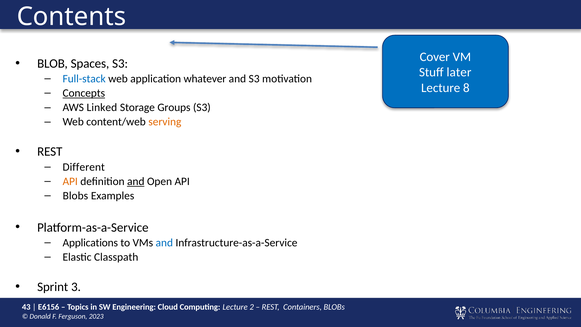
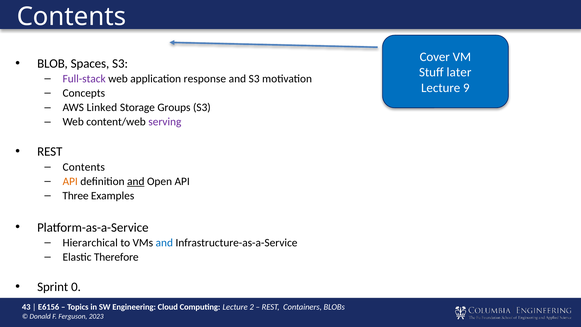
Full-stack colour: blue -> purple (84, 79)
whatever: whatever -> response (205, 79)
8: 8 -> 9 (466, 88)
Concepts underline: present -> none (84, 93)
serving colour: orange -> purple (165, 122)
Different: Different -> Contents (84, 167)
Blobs: Blobs -> Three (76, 196)
Applications: Applications -> Hierarchical (90, 243)
Classpath: Classpath -> Therefore (116, 257)
3: 3 -> 0 (76, 287)
